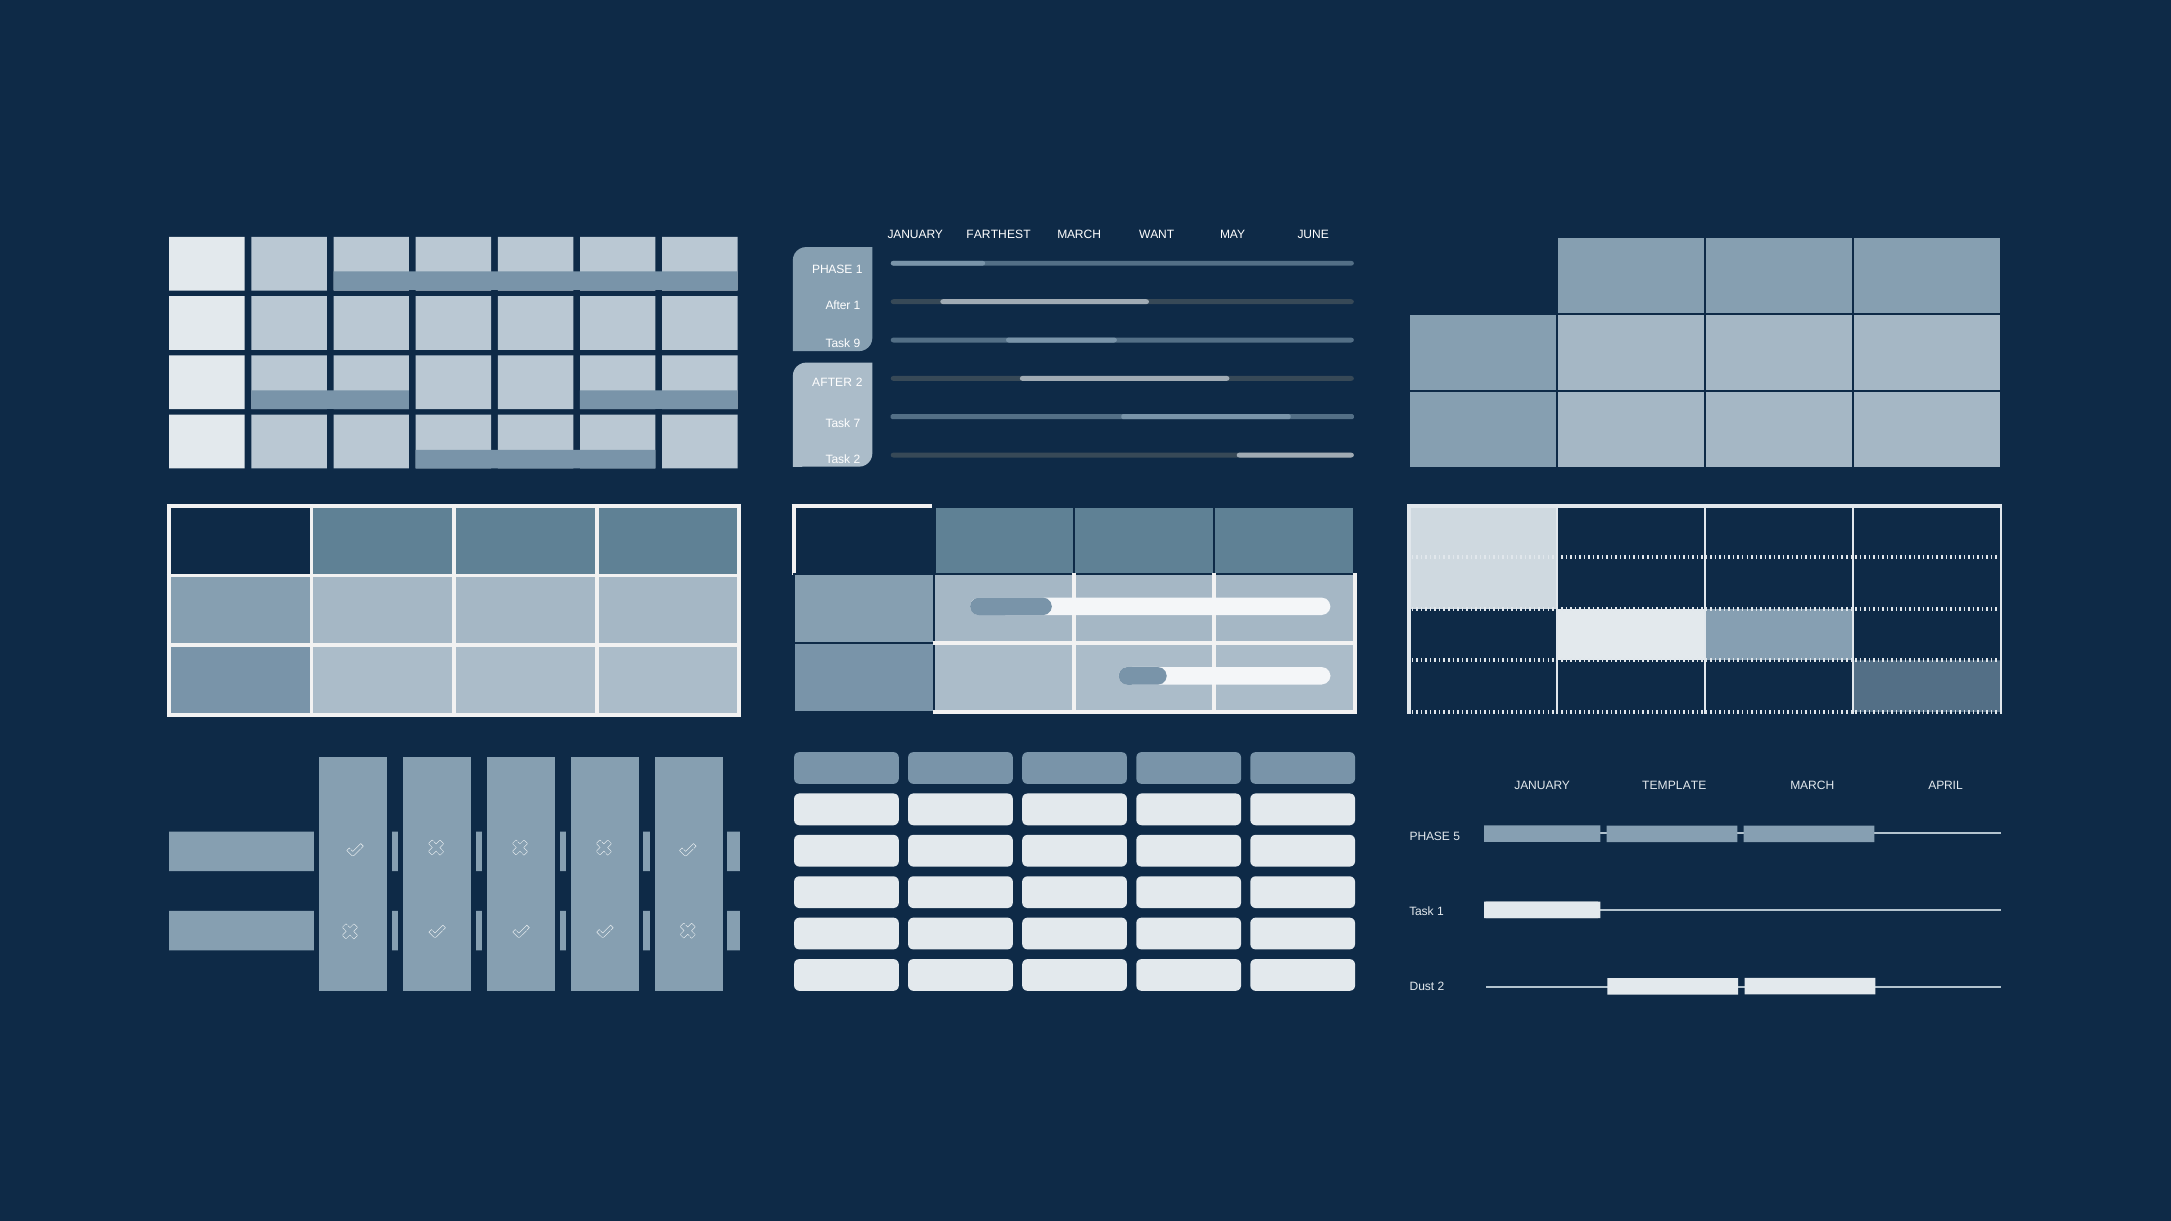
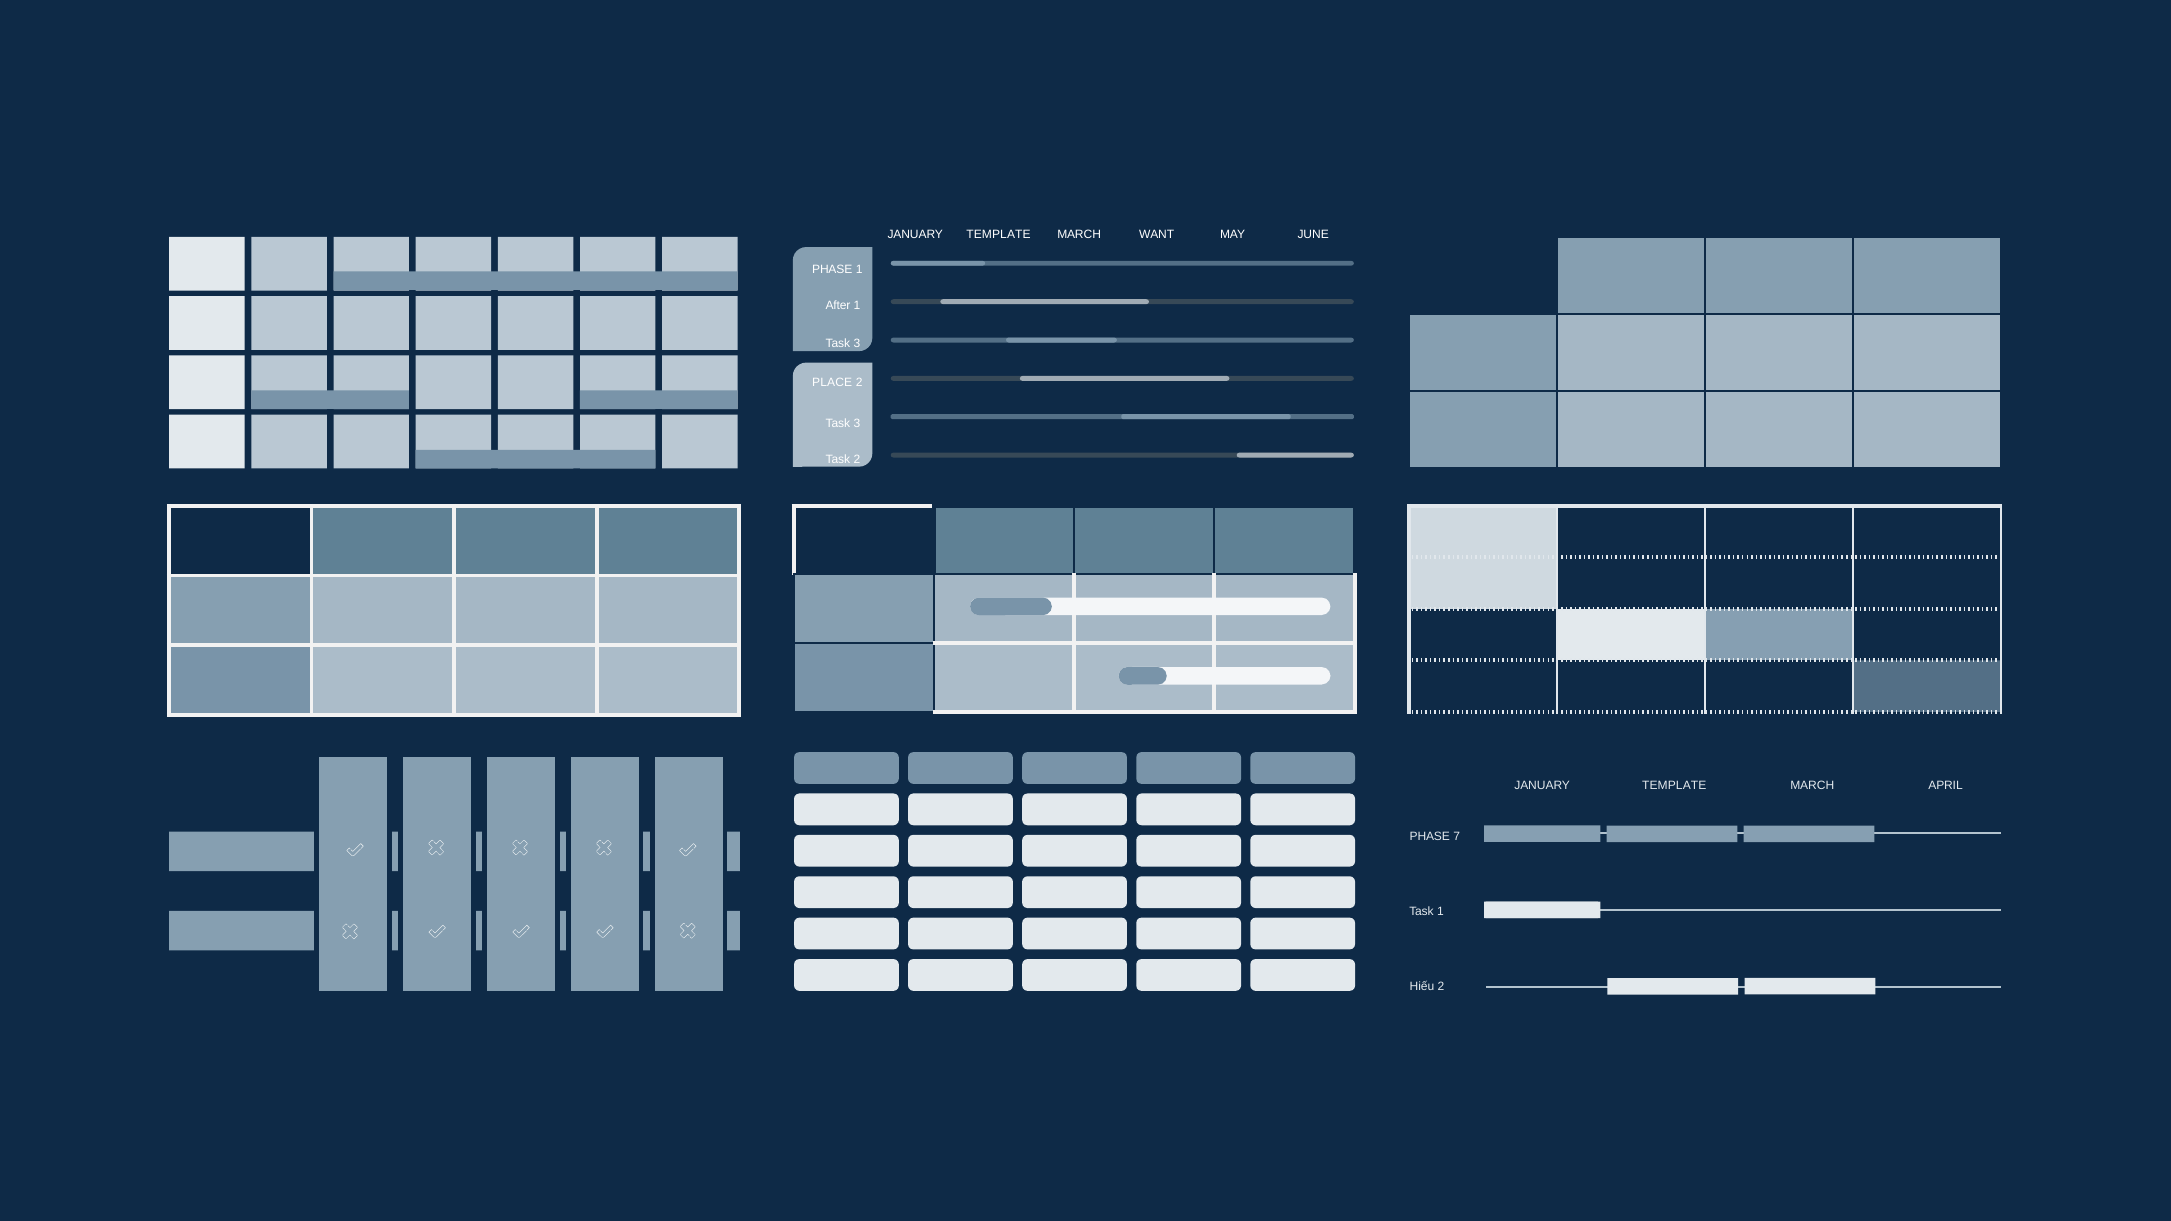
FARTHEST: FARTHEST -> TEMPLATE (999, 234)
9: 9 -> 3 (857, 344)
AFTER: AFTER -> PLACE (832, 383)
7: 7 -> 3 (857, 424)
5: 5 -> 7 (1457, 836)
Dust: Dust -> Hiếu (1422, 987)
